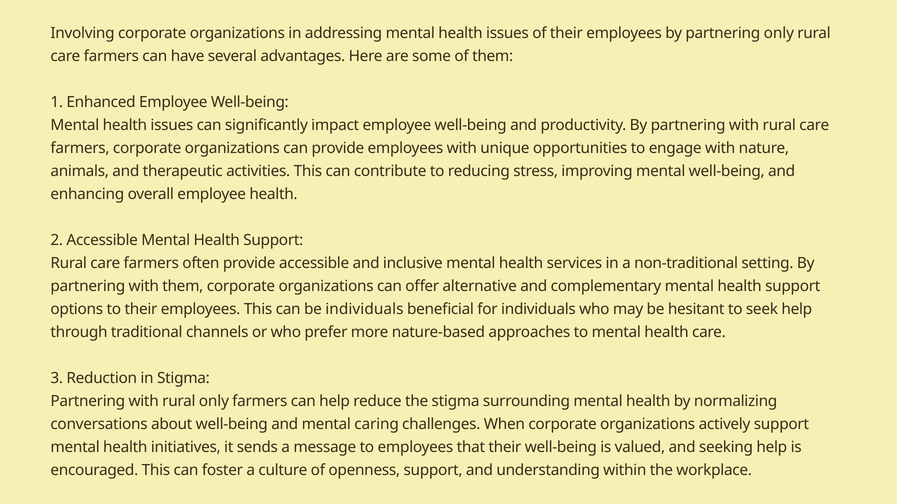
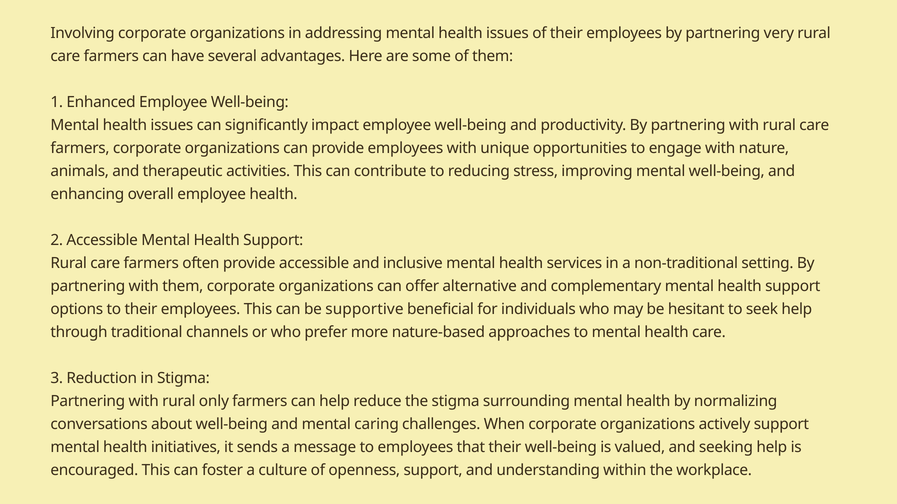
partnering only: only -> very (779, 33)
be individuals: individuals -> supportive (364, 310)
